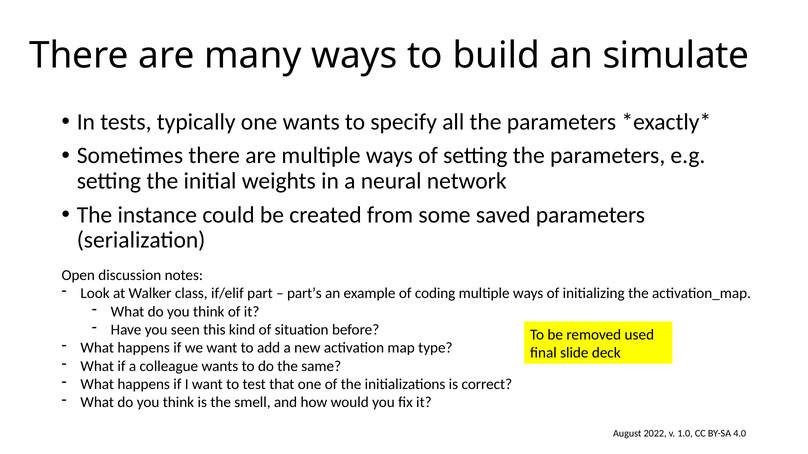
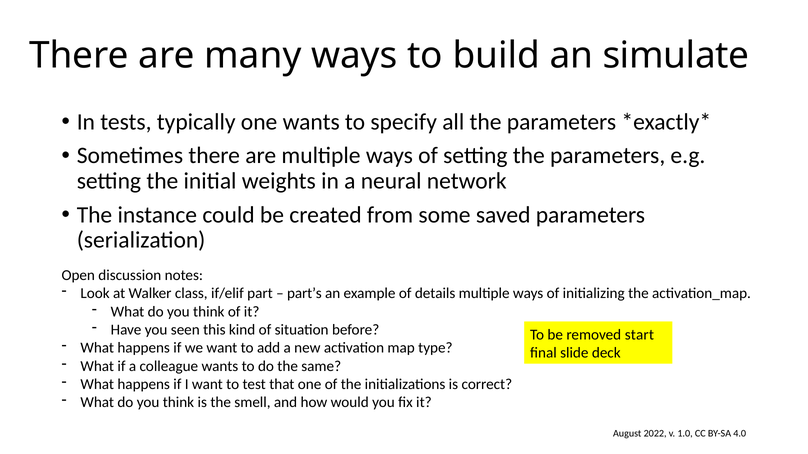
coding: coding -> details (435, 294)
used: used -> start (639, 335)
